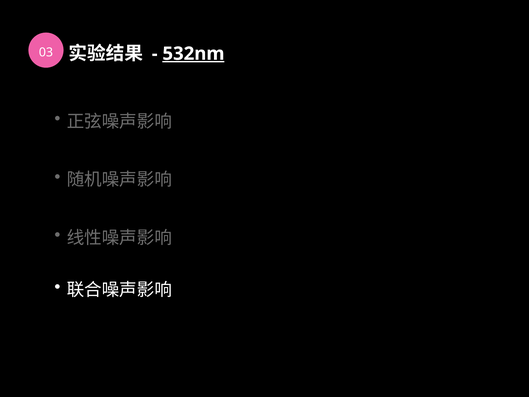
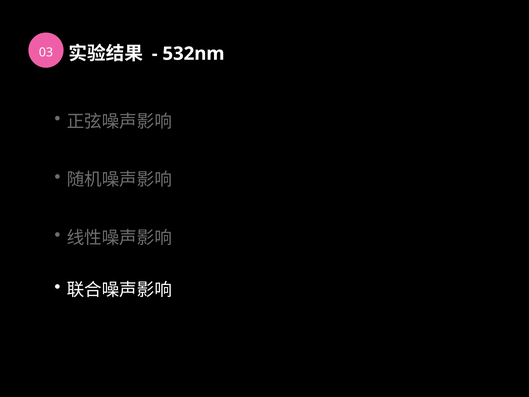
532nm underline: present -> none (193, 54)
